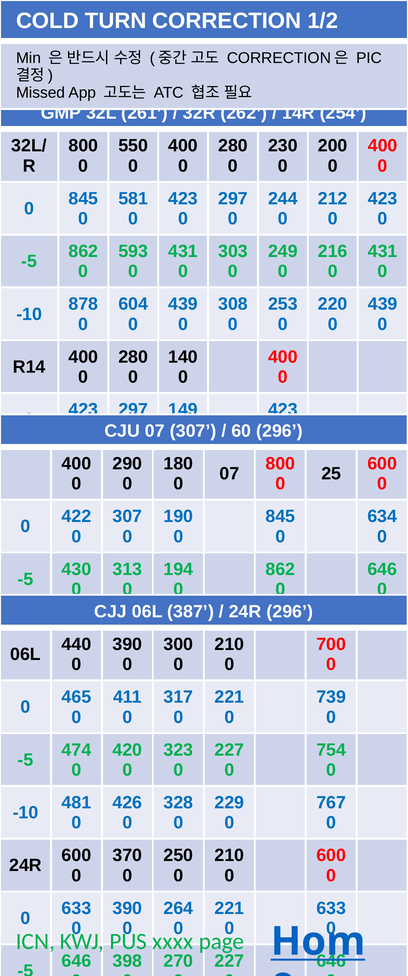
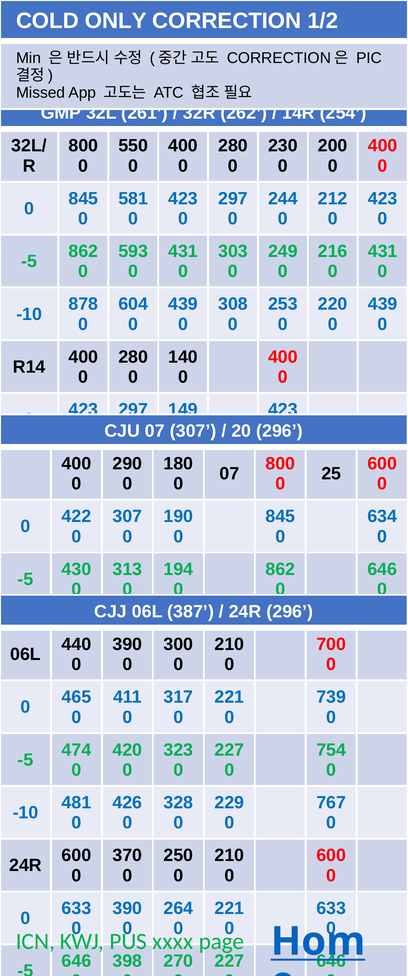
TURN: TURN -> ONLY (116, 21)
60: 60 -> 20 (241, 431)
